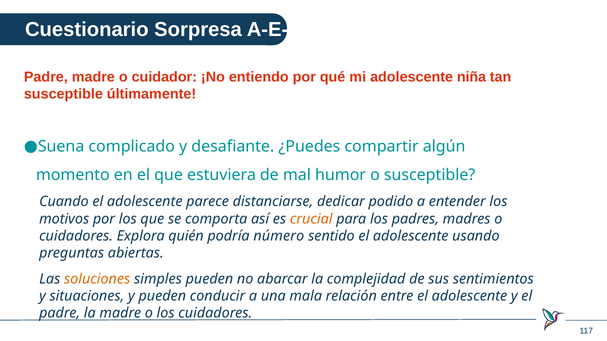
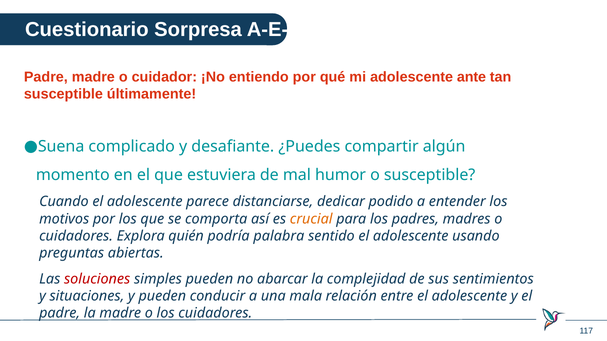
niña: niña -> ante (471, 77)
número: número -> palabra (279, 236)
soluciones colour: orange -> red (97, 279)
